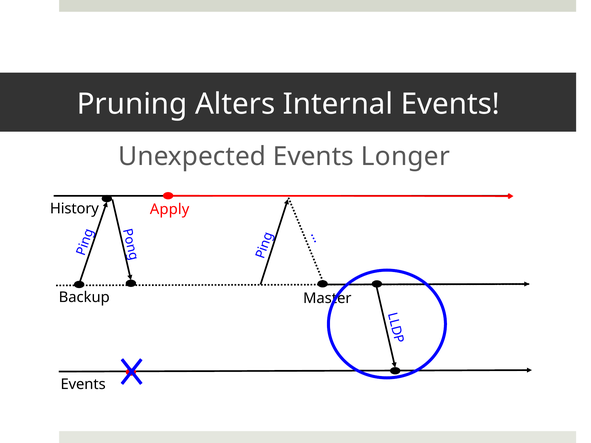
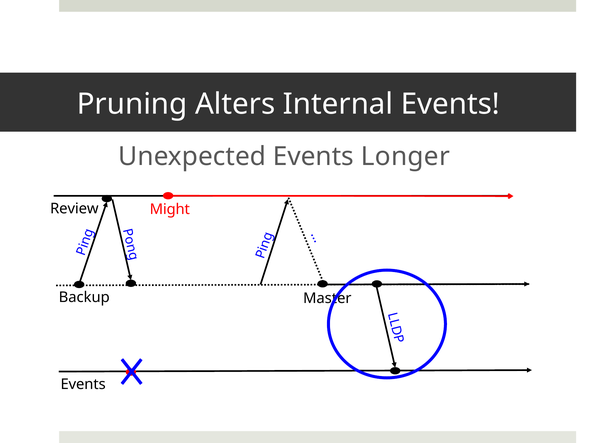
History: History -> Review (74, 209)
Apply: Apply -> Might (170, 209)
